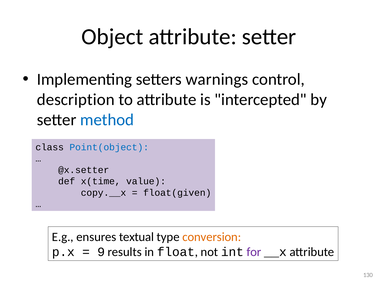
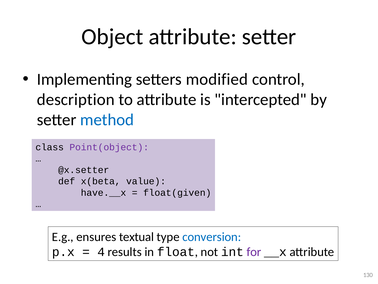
warnings: warnings -> modified (217, 79)
Point(object colour: blue -> purple (109, 147)
x(time: x(time -> x(beta (101, 181)
copy.__x: copy.__x -> have.__x (104, 192)
conversion colour: orange -> blue (212, 236)
9: 9 -> 4 (101, 252)
